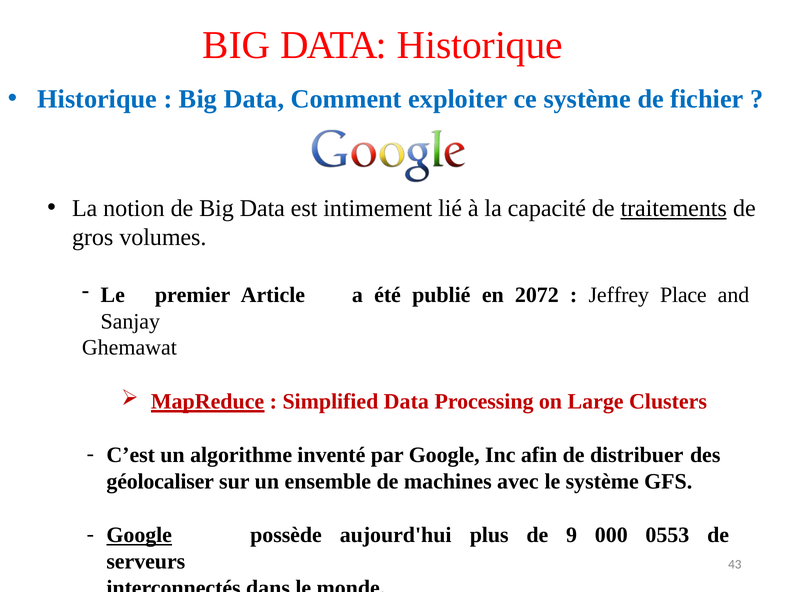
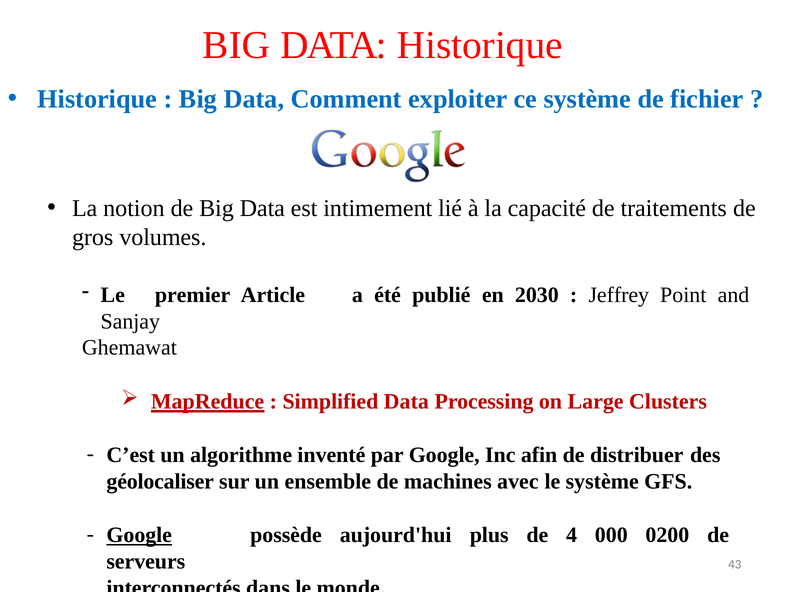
traitements underline: present -> none (674, 208)
2072: 2072 -> 2030 (537, 295)
Place: Place -> Point (683, 295)
9: 9 -> 4 (572, 535)
0553: 0553 -> 0200 (667, 535)
